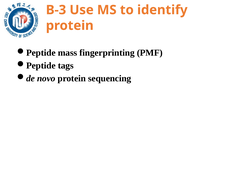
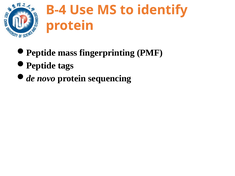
B-3: B-3 -> B-4 (56, 10)
